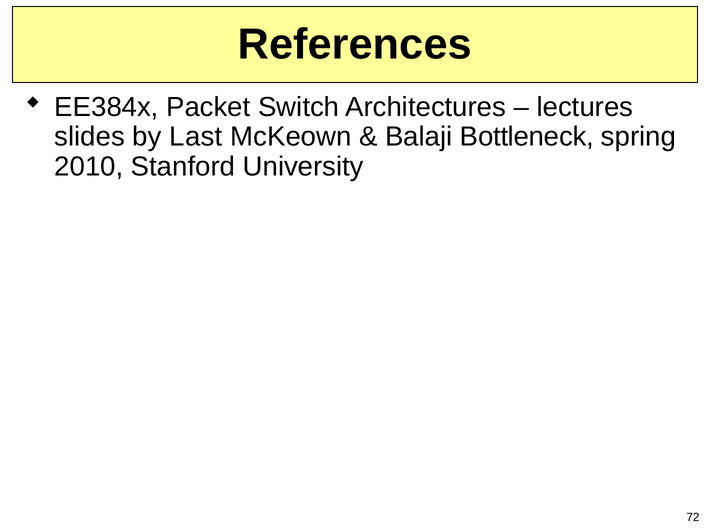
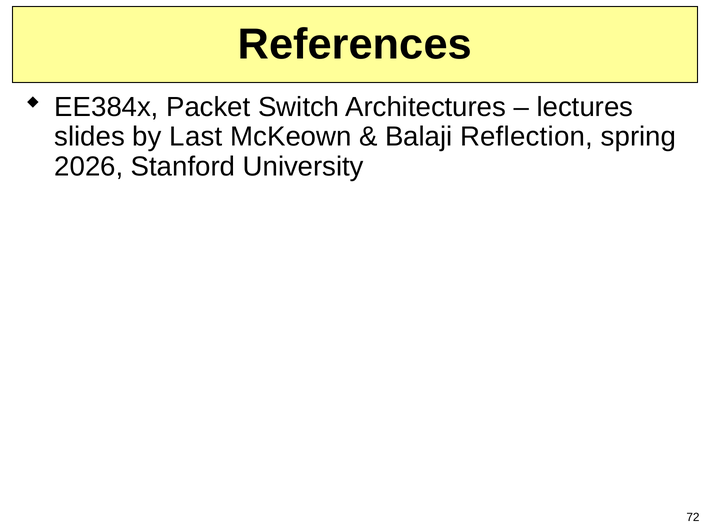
Bottleneck: Bottleneck -> Reflection (527, 137)
2010: 2010 -> 2026 (89, 167)
